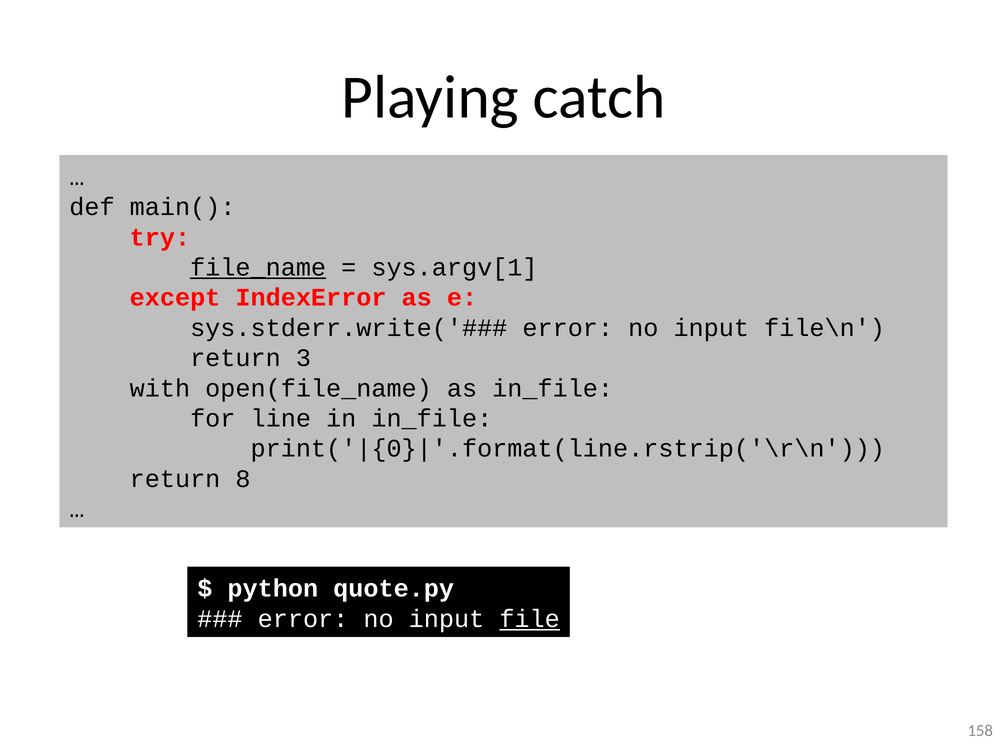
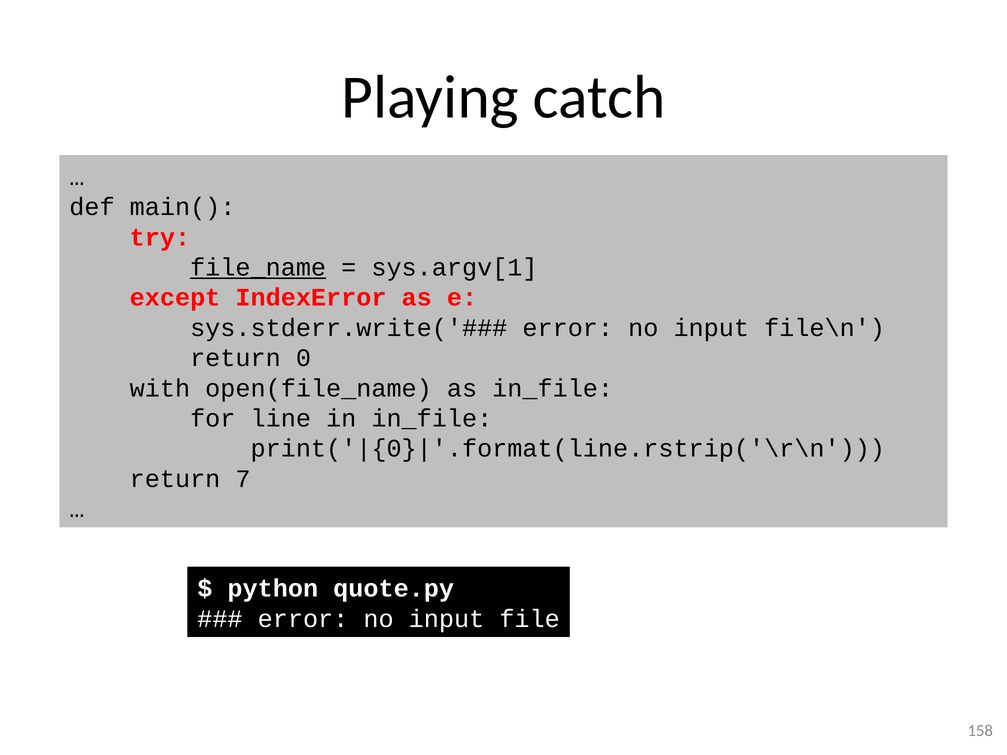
3: 3 -> 0 (303, 358)
8: 8 -> 7 (243, 479)
file underline: present -> none (530, 619)
